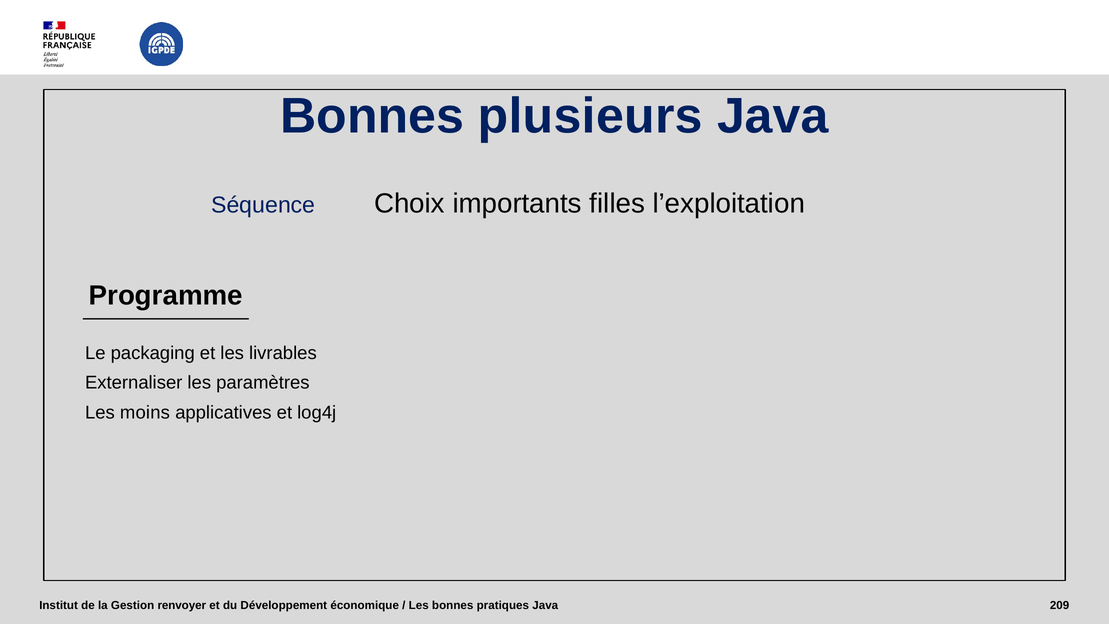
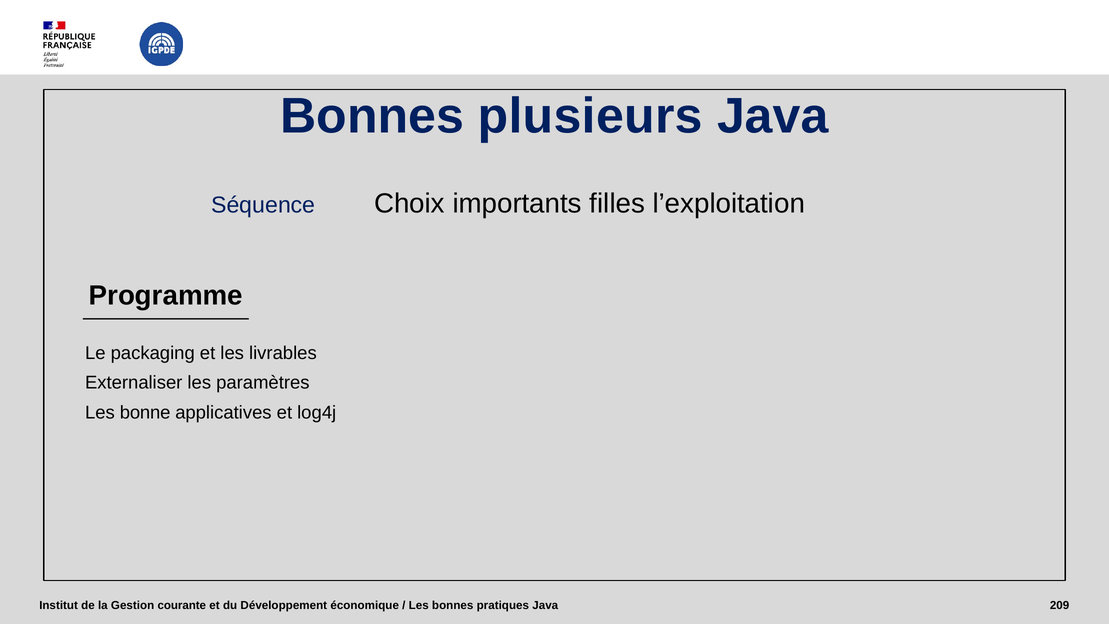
moins: moins -> bonne (145, 413)
renvoyer: renvoyer -> courante (182, 605)
